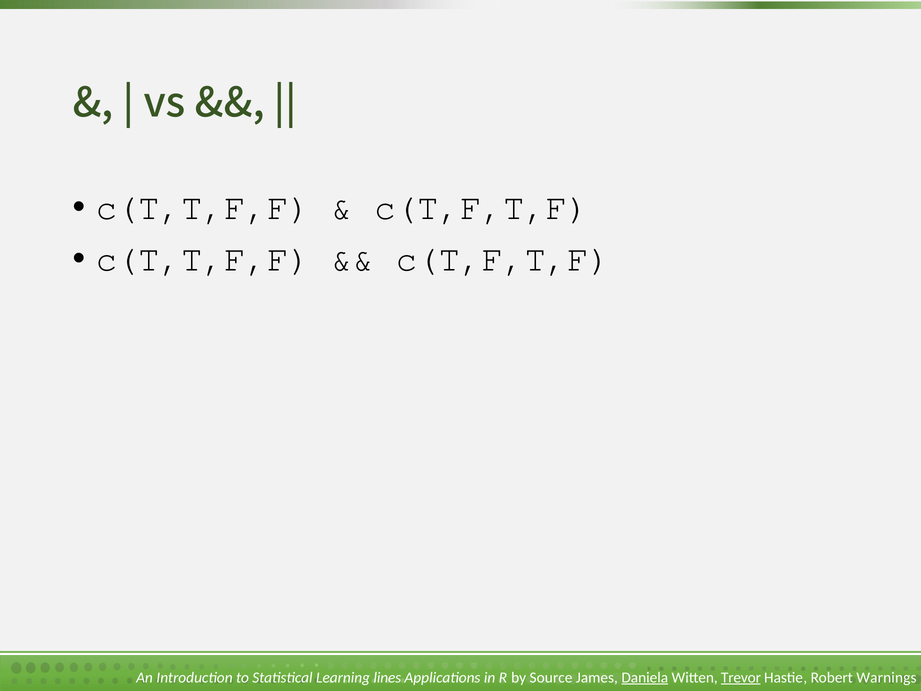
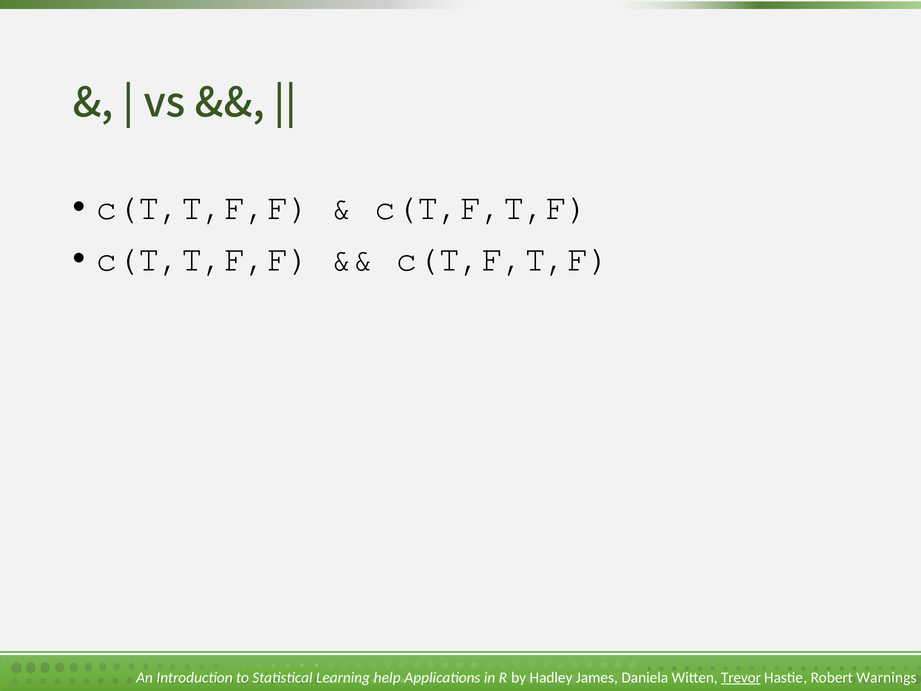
lines: lines -> help (387, 677)
Source: Source -> Hadley (551, 677)
Daniela underline: present -> none (645, 677)
